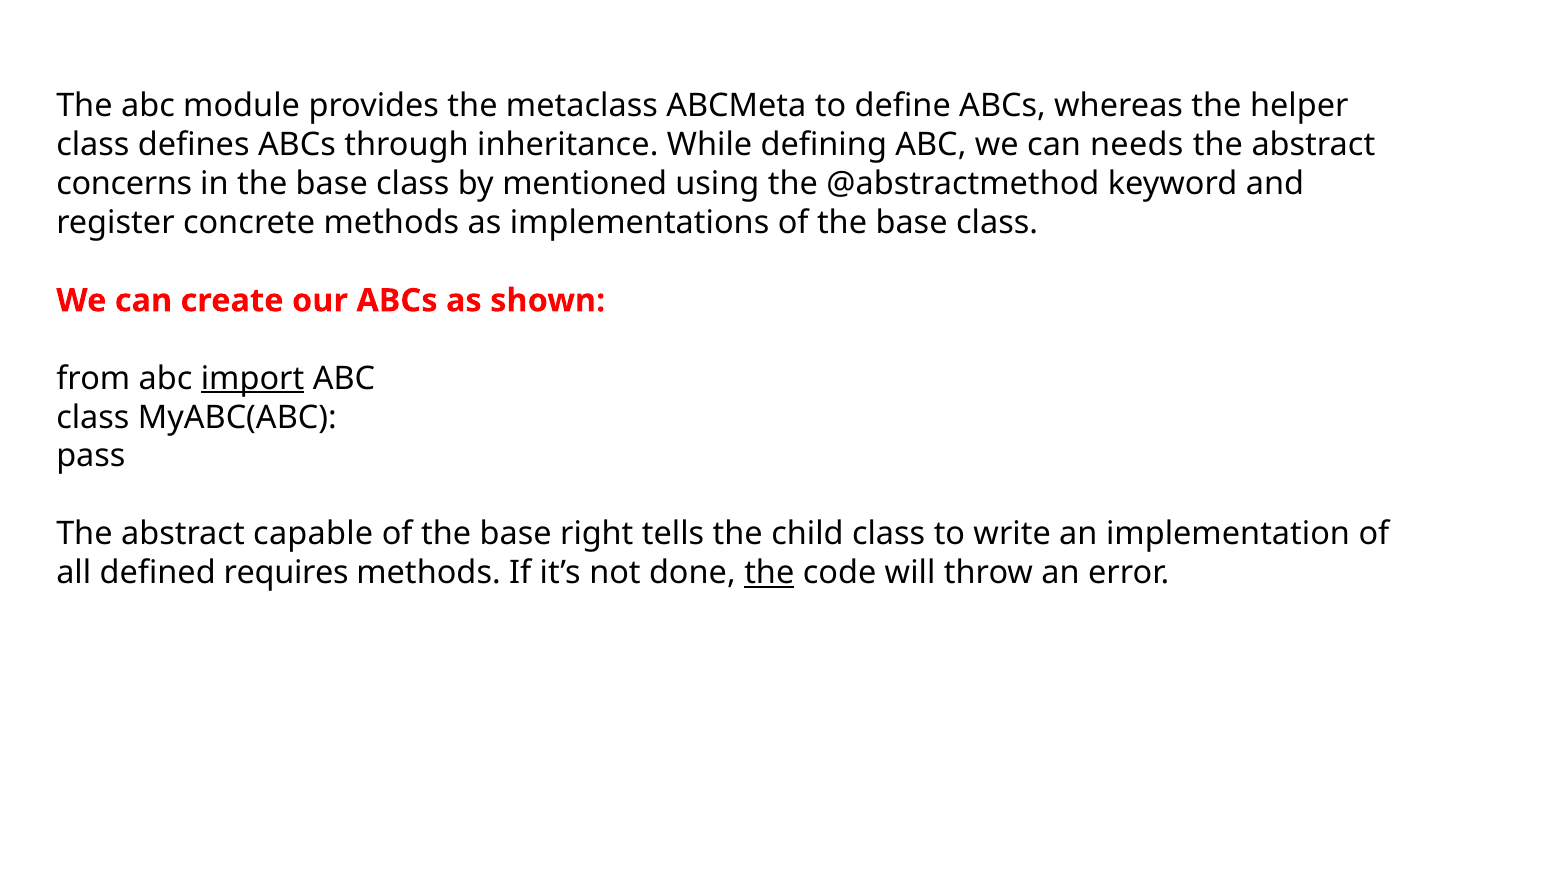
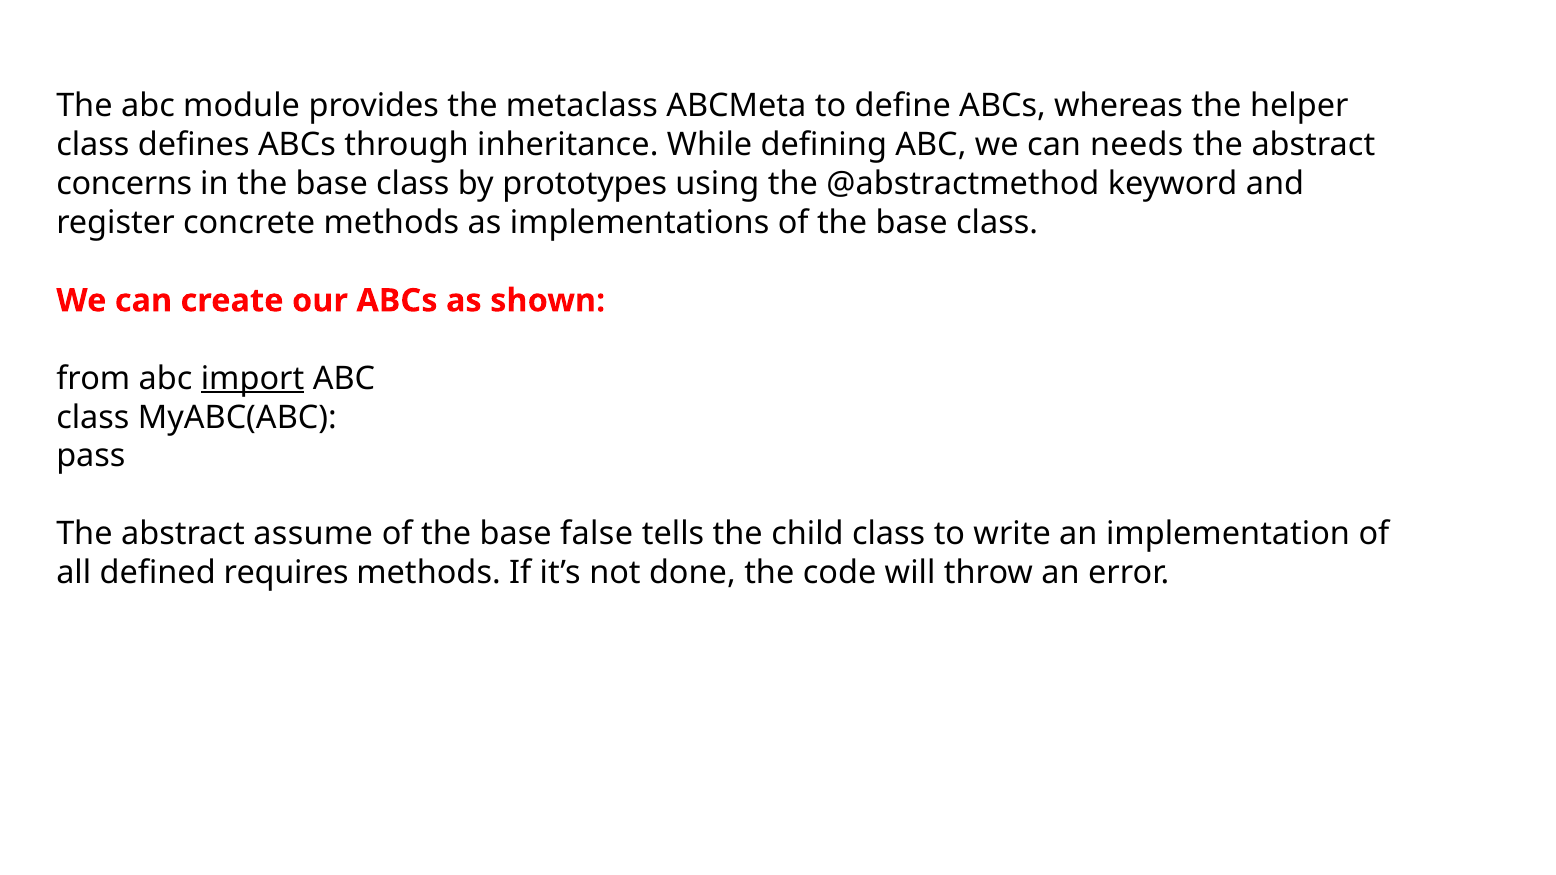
mentioned: mentioned -> prototypes (585, 184)
capable: capable -> assume (313, 534)
right: right -> false (597, 534)
the underline: present -> none (769, 573)
